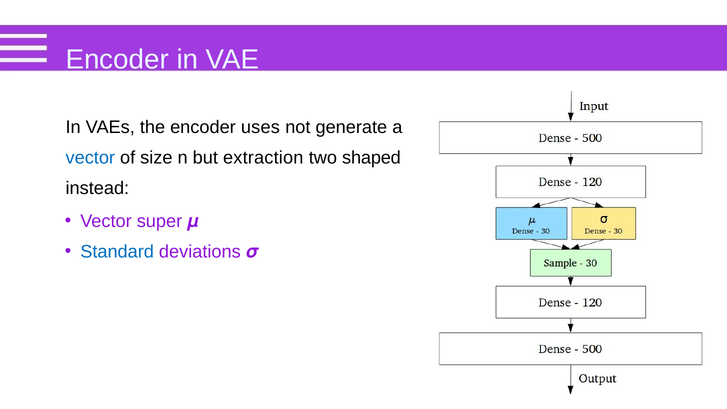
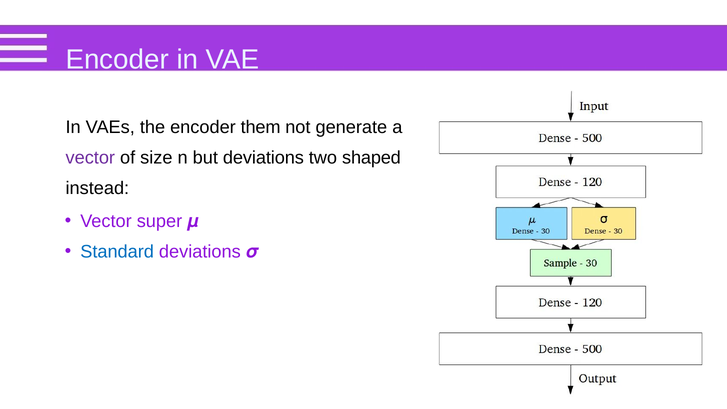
uses: uses -> them (261, 127)
vector colour: blue -> purple (90, 158)
but extraction: extraction -> deviations (263, 158)
